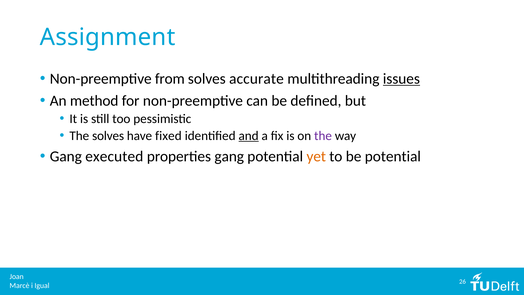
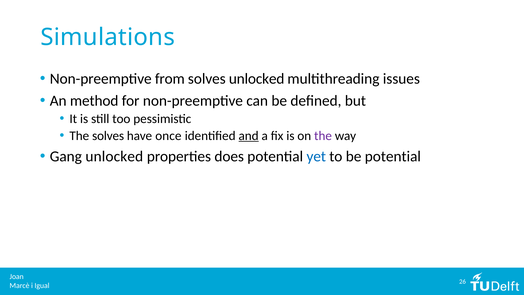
Assignment: Assignment -> Simulations (108, 37)
solves accurate: accurate -> unlocked (257, 79)
issues underline: present -> none (401, 79)
fixed: fixed -> once (168, 136)
Gang executed: executed -> unlocked (114, 156)
properties gang: gang -> does (229, 156)
yet colour: orange -> blue (316, 156)
